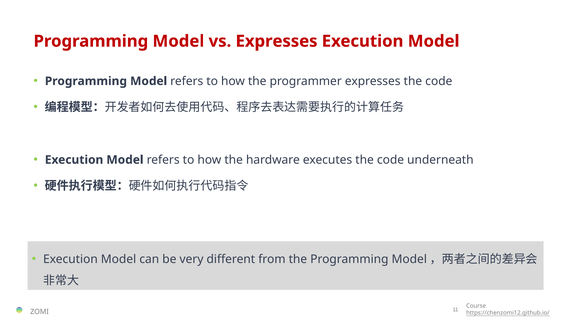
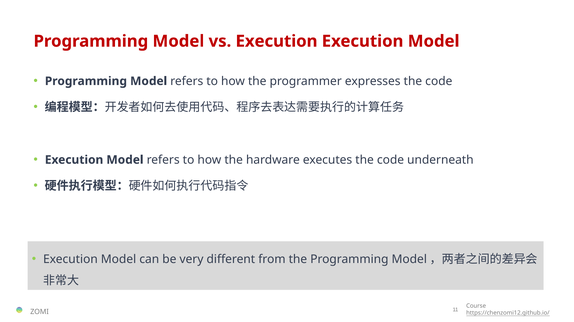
vs Expresses: Expresses -> Execution (277, 41)
